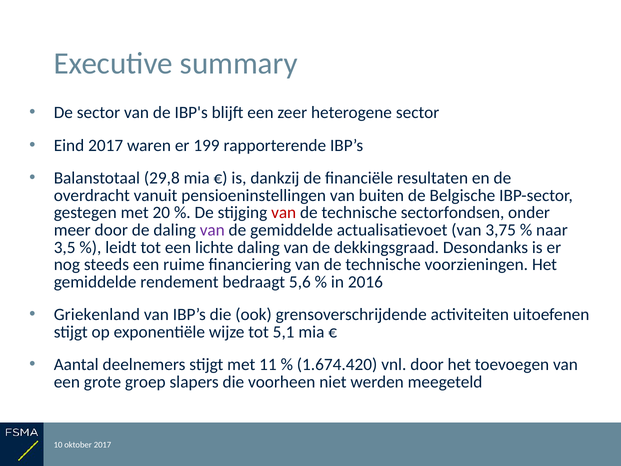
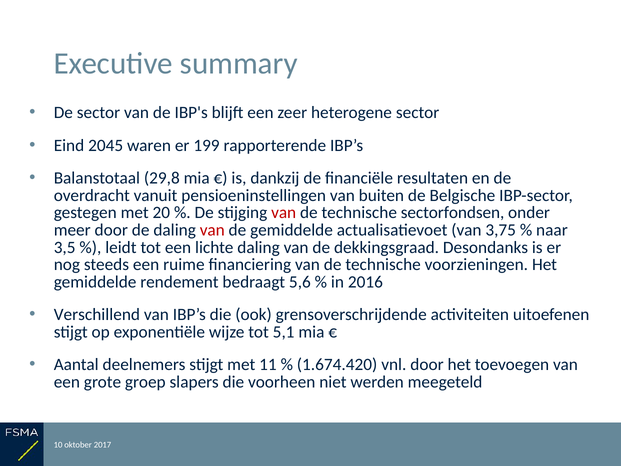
Eind 2017: 2017 -> 2045 (106, 145)
van colour: purple -> red (212, 230)
Griekenland: Griekenland -> Verschillend (97, 315)
